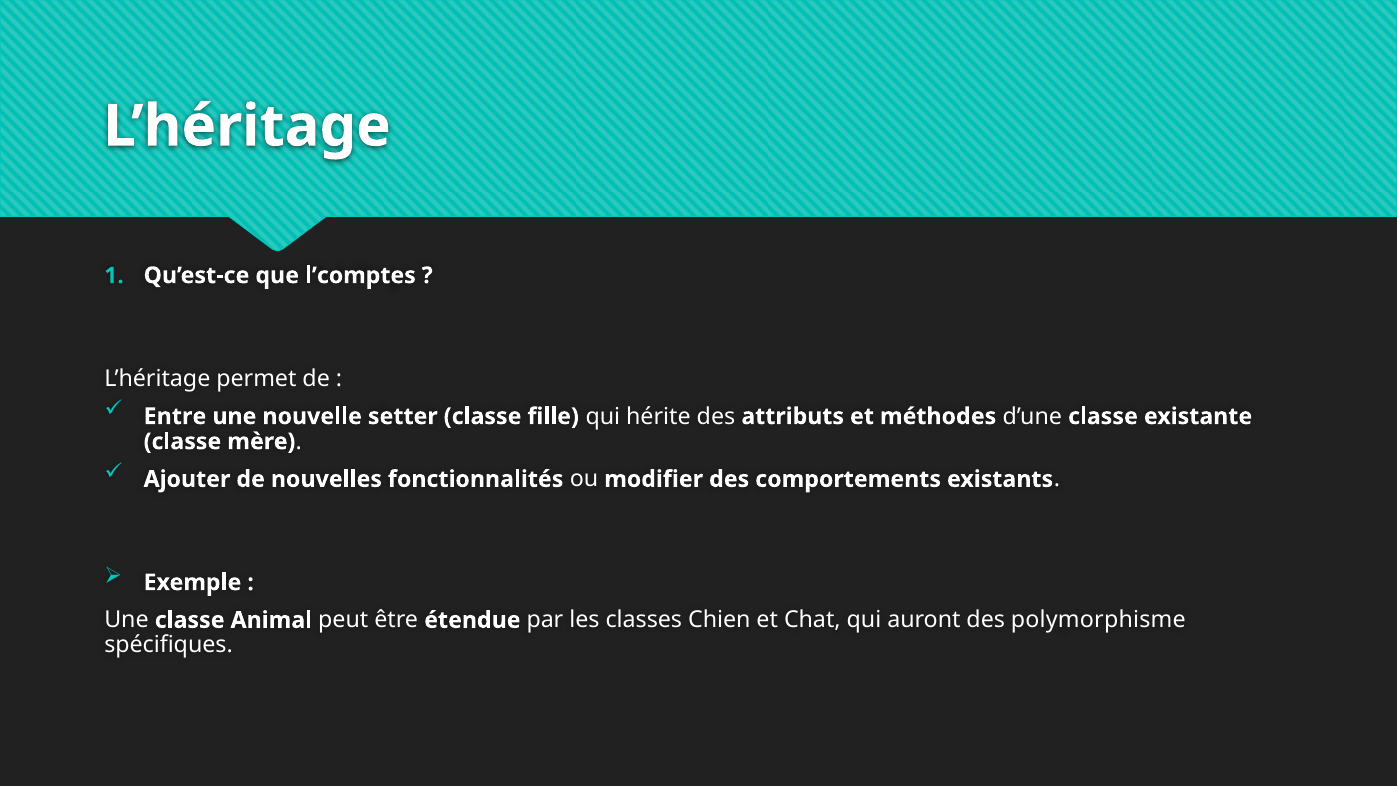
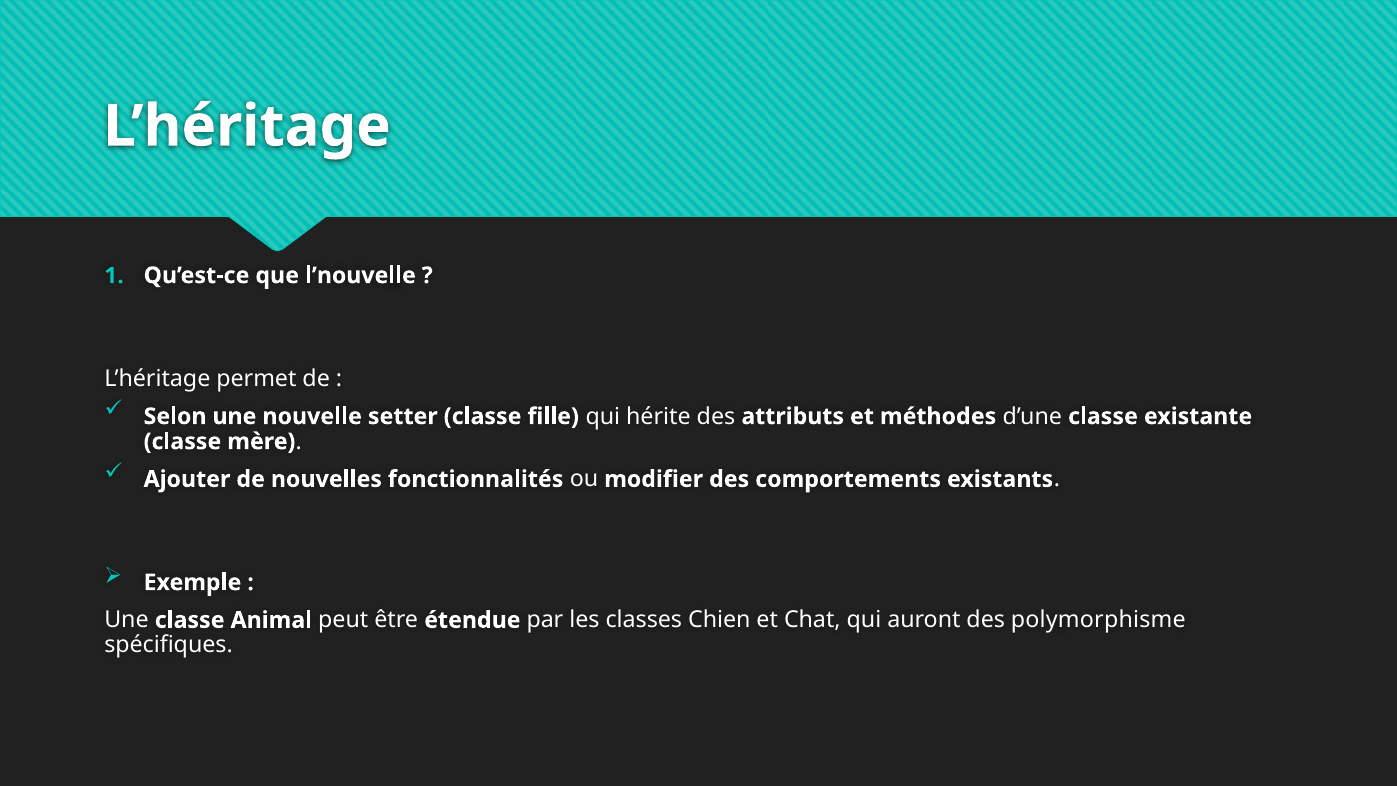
l’comptes: l’comptes -> l’nouvelle (360, 275)
Entre: Entre -> Selon (175, 416)
